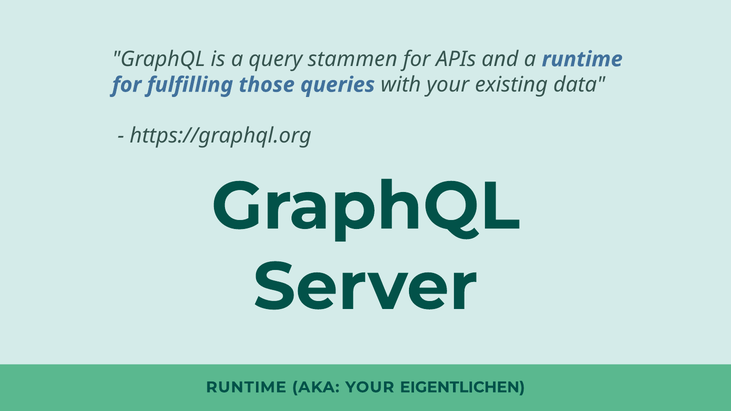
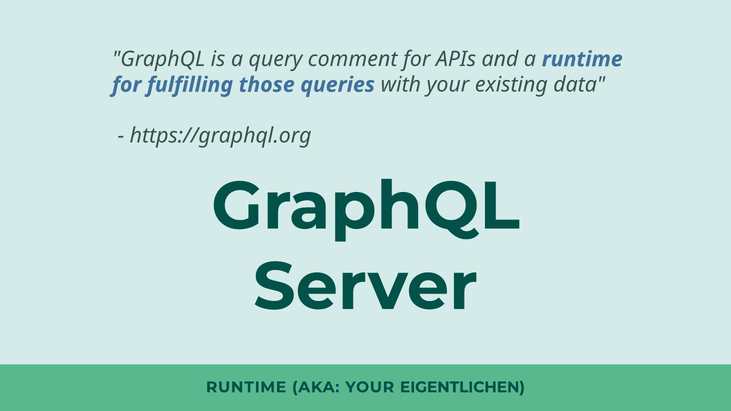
stammen: stammen -> comment (353, 59)
